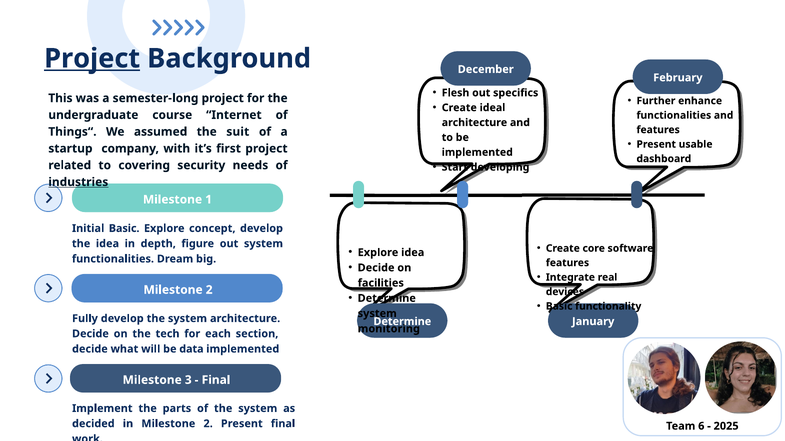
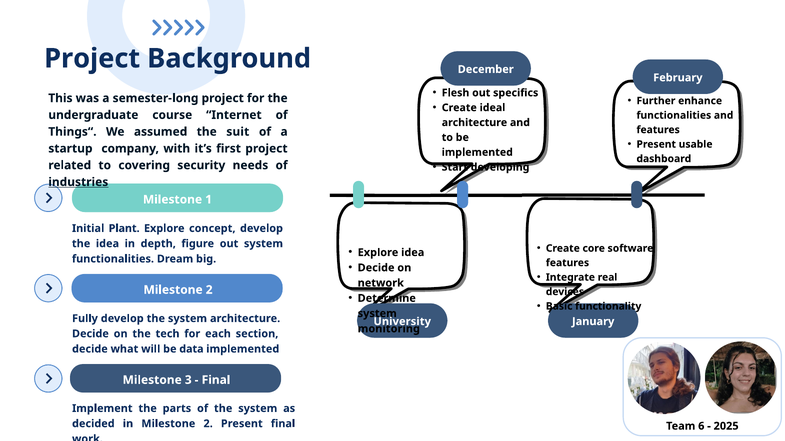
Project underline: present -> none (92, 59)
Initial Basic: Basic -> Plant (124, 229)
facilities: facilities -> network (381, 283)
Determine: Determine -> University (402, 322)
